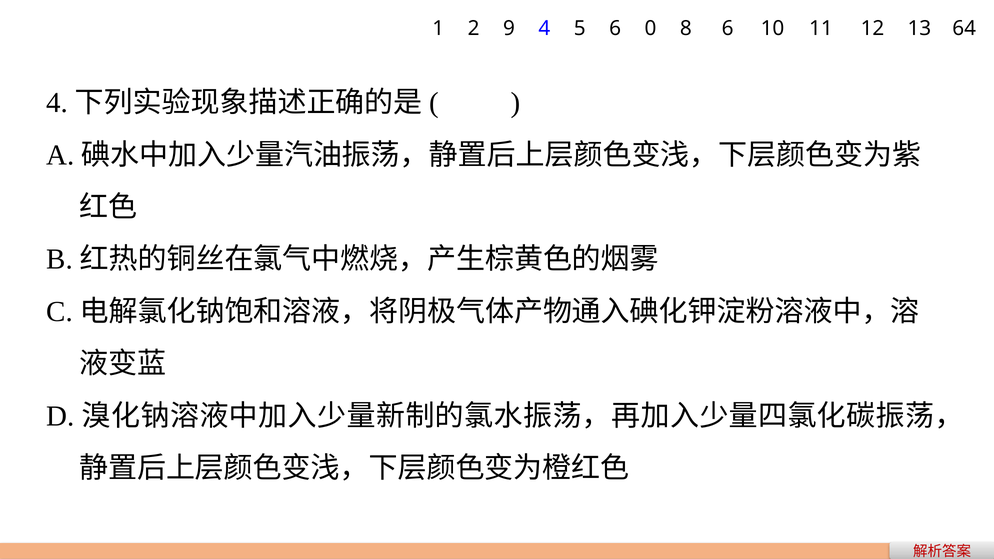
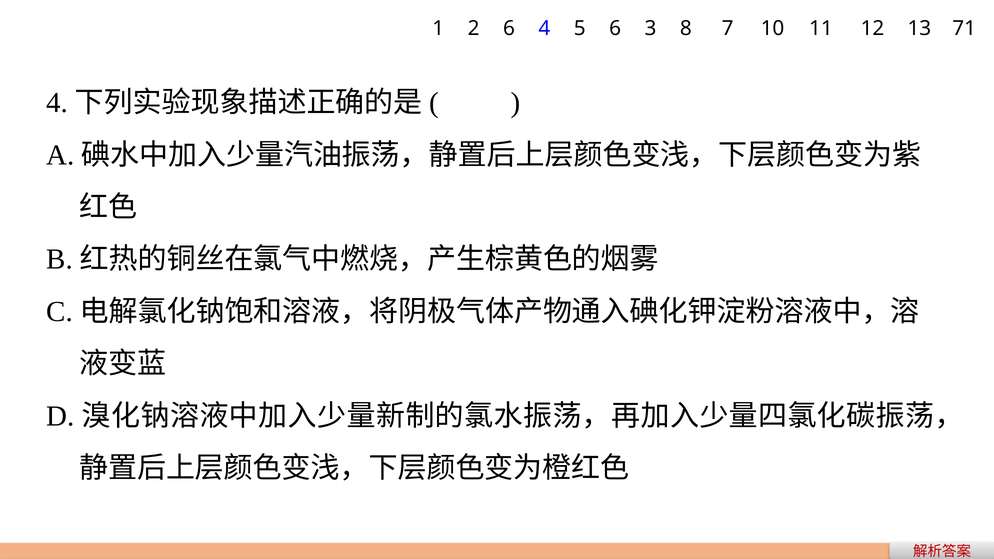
2 9: 9 -> 6 (509, 29)
0: 0 -> 3 (650, 29)
8 6: 6 -> 7 (728, 29)
64: 64 -> 71 (964, 29)
